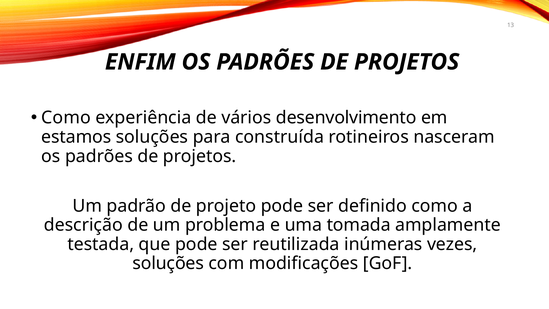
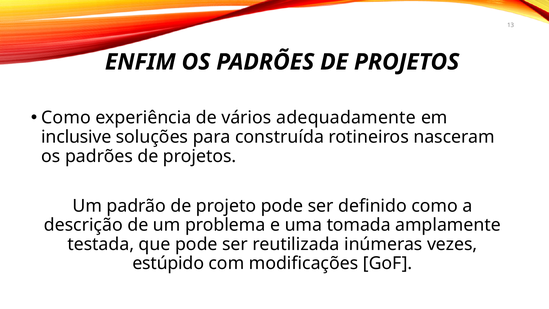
desenvolvimento: desenvolvimento -> adequadamente (346, 118)
estamos: estamos -> inclusive (76, 137)
soluções: soluções -> estúpido (168, 263)
